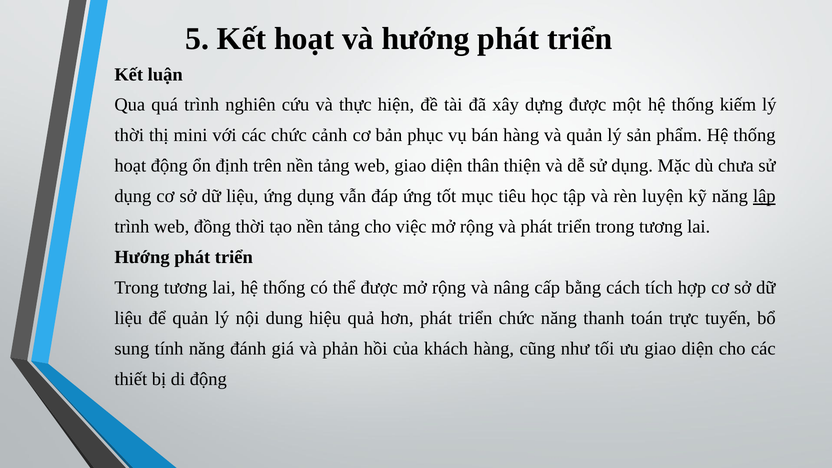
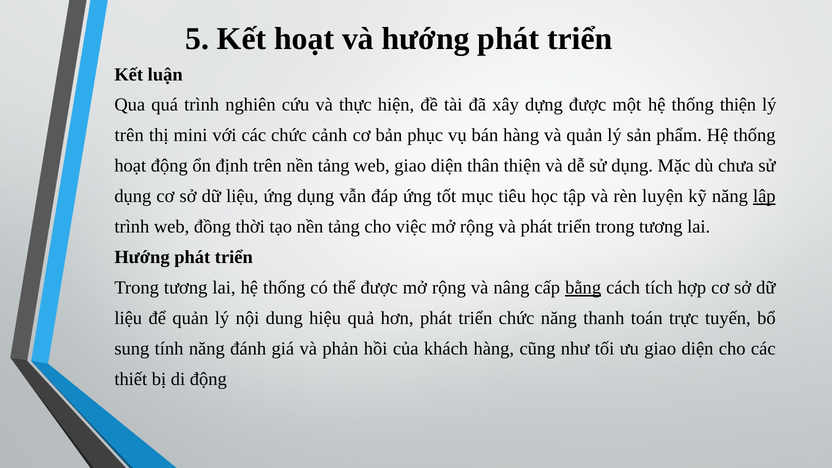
thống kiếm: kiếm -> thiện (738, 105)
thời: thời -> trên (129, 135)
bằng underline: none -> present (583, 288)
